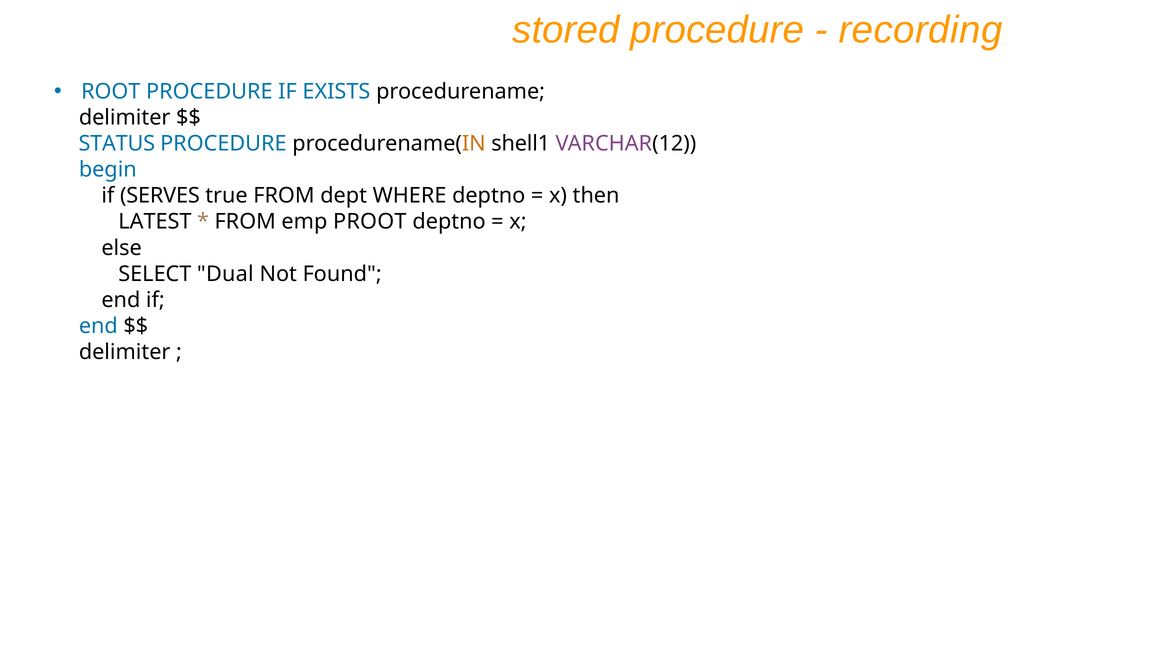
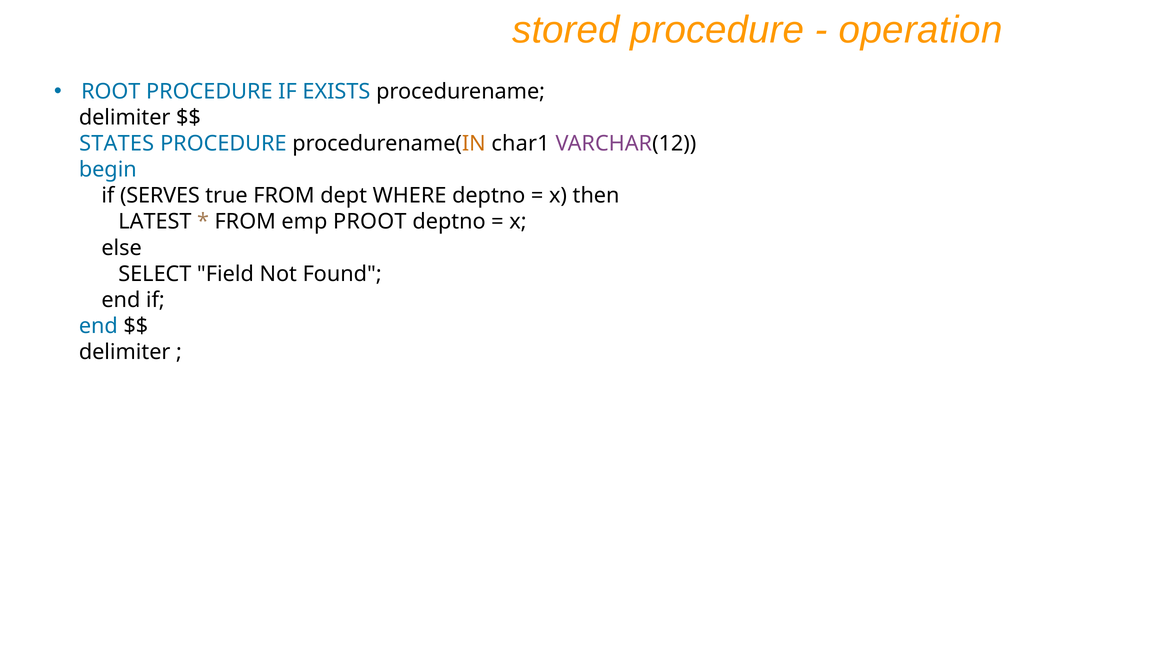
recording: recording -> operation (921, 30)
STATUS: STATUS -> STATES (117, 144)
shell1: shell1 -> char1 (521, 144)
Dual: Dual -> Field (225, 274)
